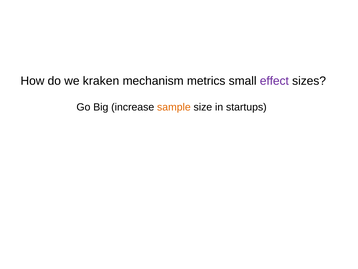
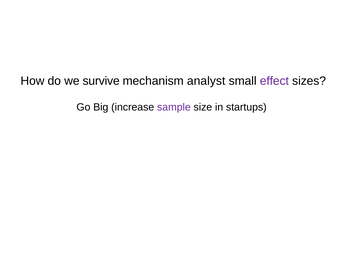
kraken: kraken -> survive (101, 81)
metrics: metrics -> analyst (206, 81)
sample colour: orange -> purple (174, 107)
